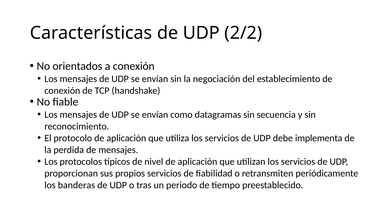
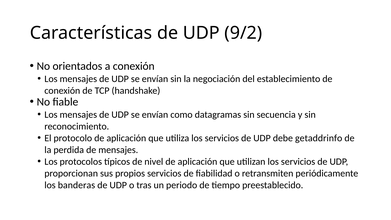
2/2: 2/2 -> 9/2 (243, 33)
implementa: implementa -> getaddrinfo (319, 138)
